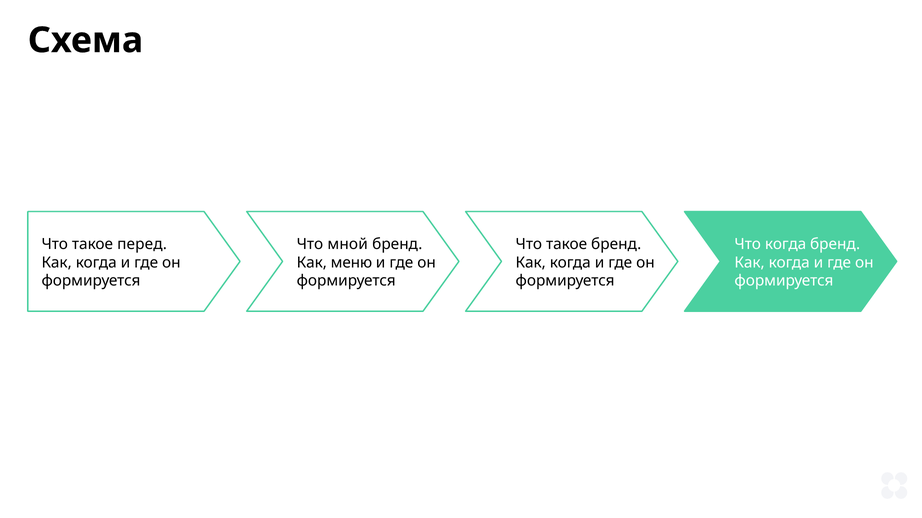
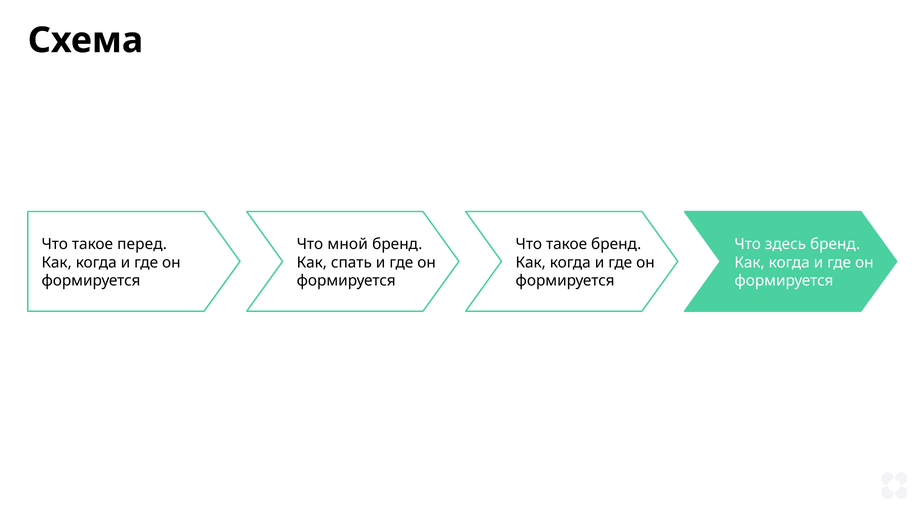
Что когда: когда -> здесь (785, 244)
меню: меню -> спать (351, 263)
